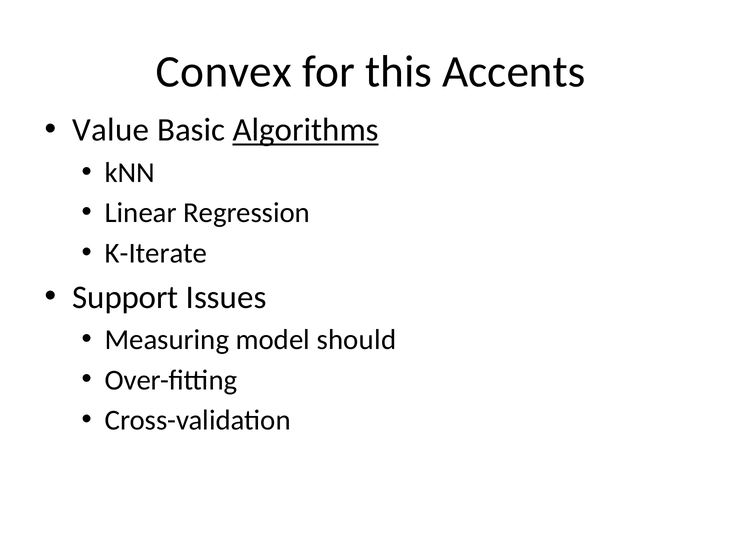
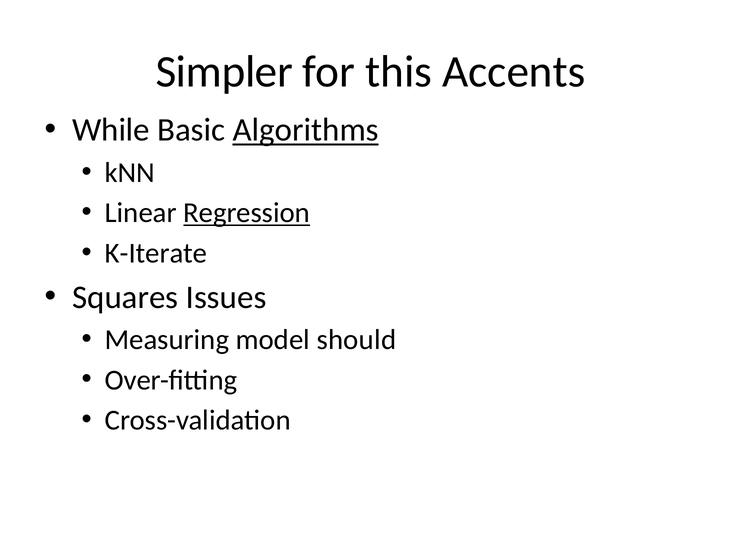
Convex: Convex -> Simpler (224, 72)
Value: Value -> While (111, 130)
Regression underline: none -> present (247, 213)
Support: Support -> Squares (125, 297)
